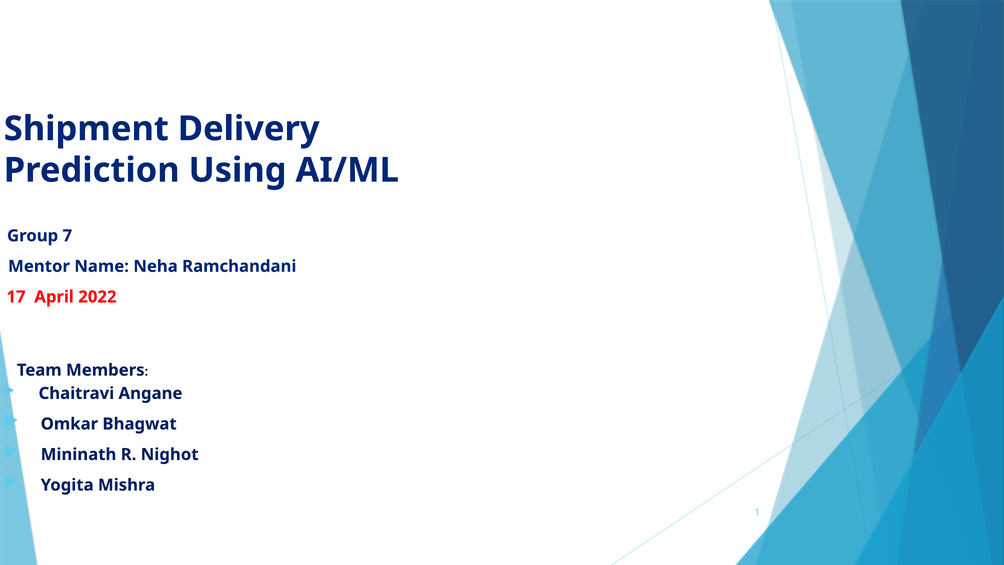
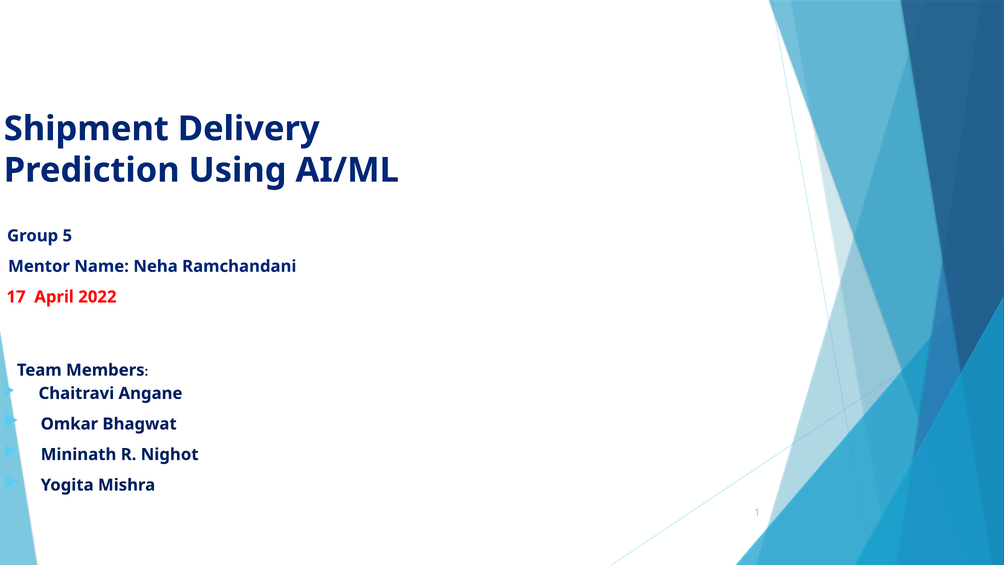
7: 7 -> 5 (67, 236)
